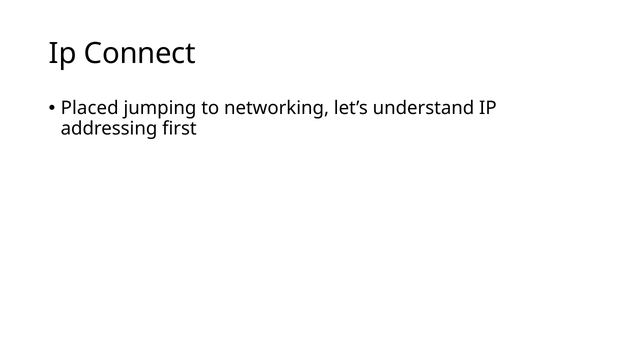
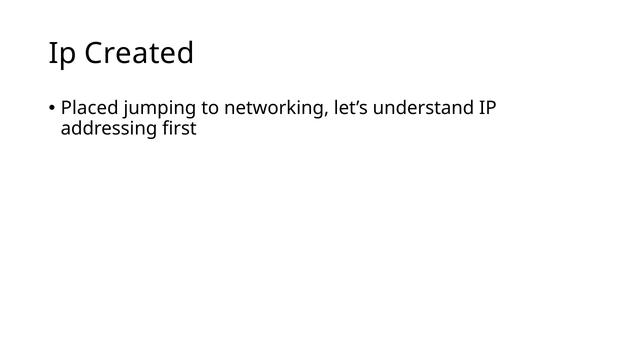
Connect: Connect -> Created (139, 54)
